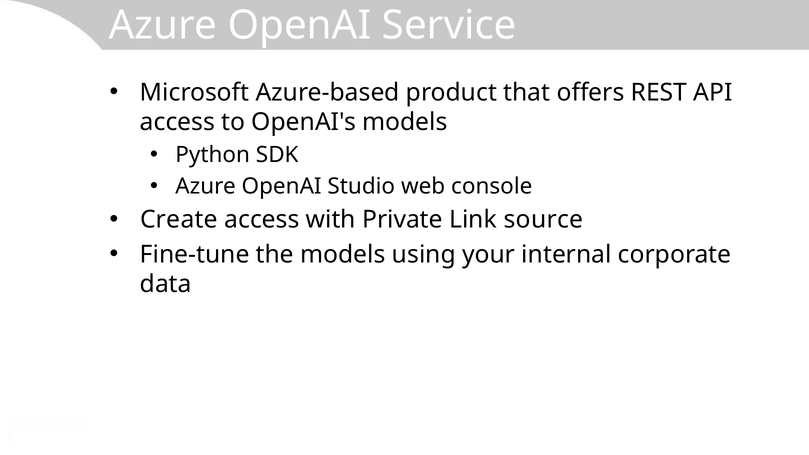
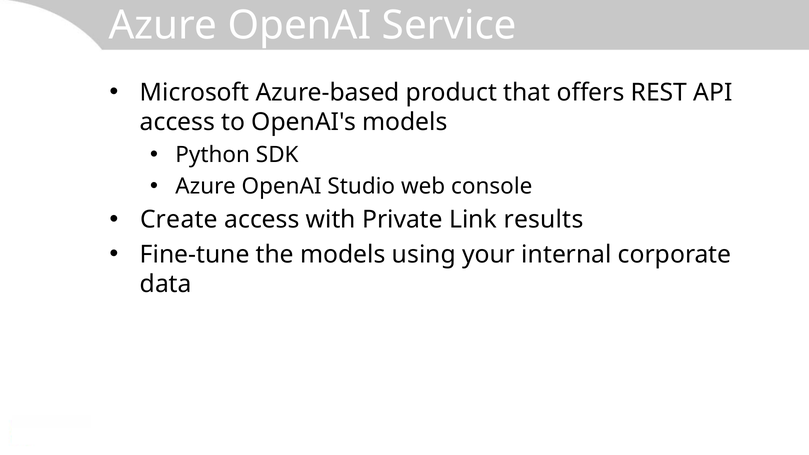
source: source -> results (543, 220)
